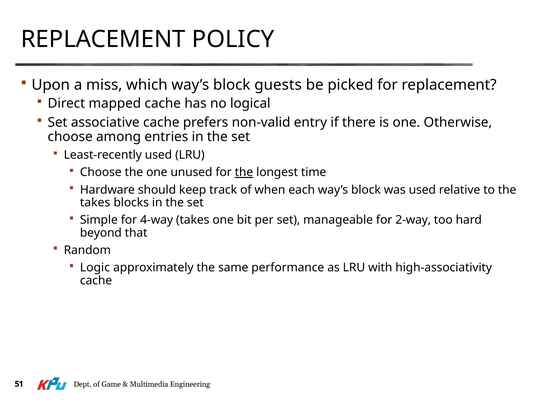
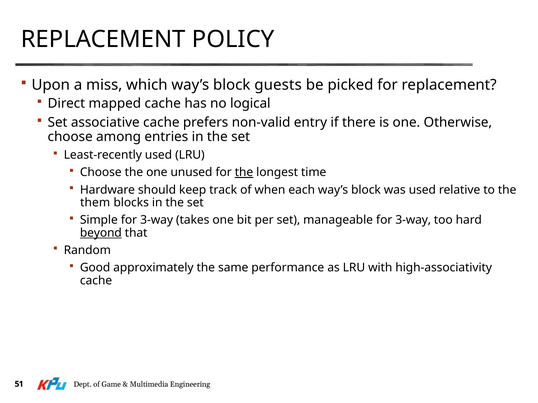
takes: takes -> them (95, 203)
Simple for 4-way: 4-way -> 3-way (157, 220)
manageable for 2-way: 2-way -> 3-way (413, 220)
beyond underline: none -> present (101, 233)
Logic: Logic -> Good (95, 268)
